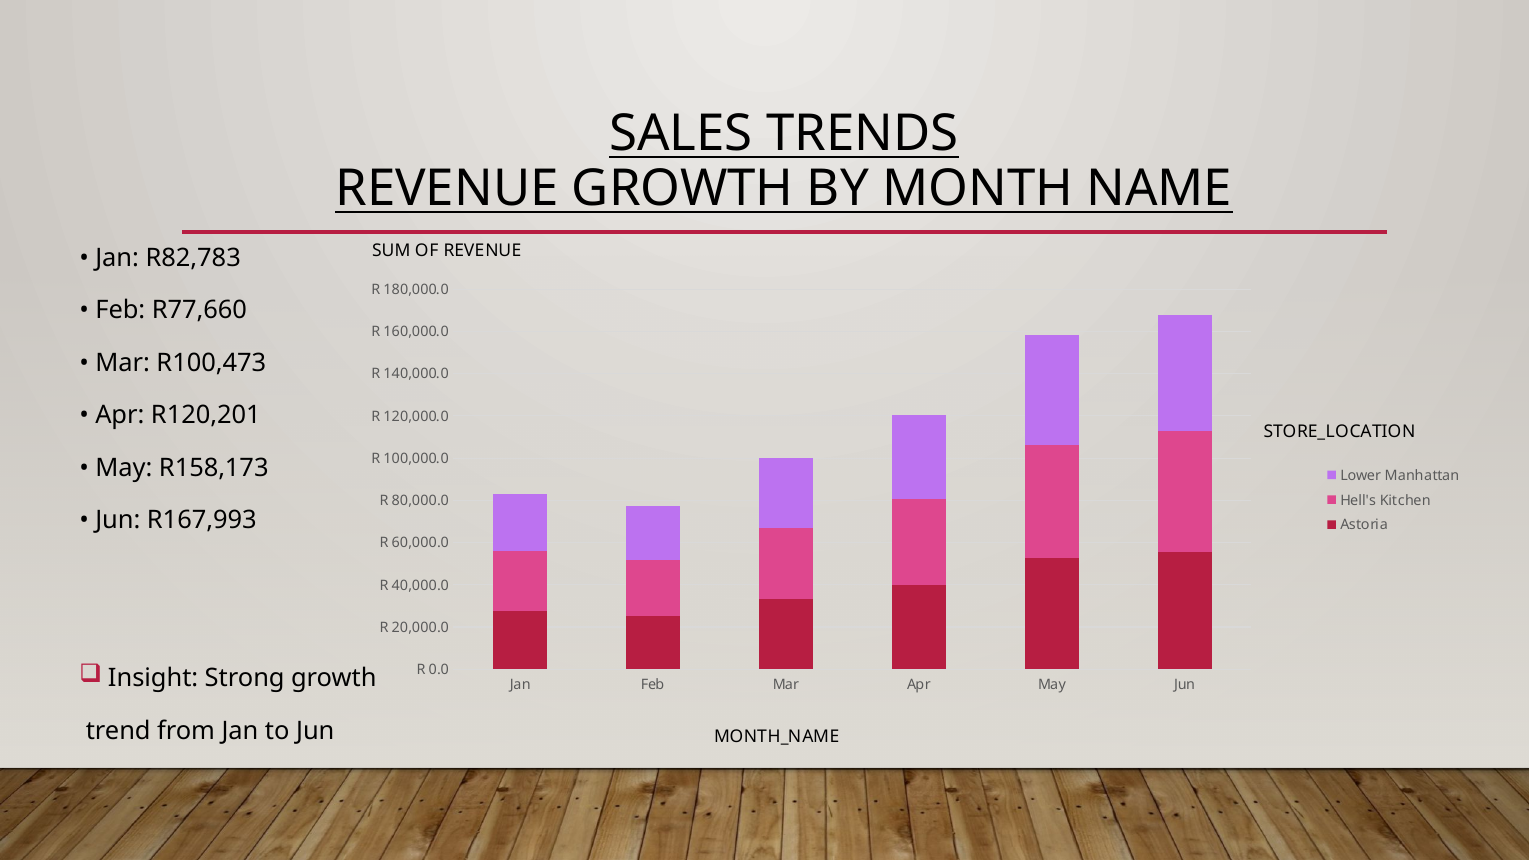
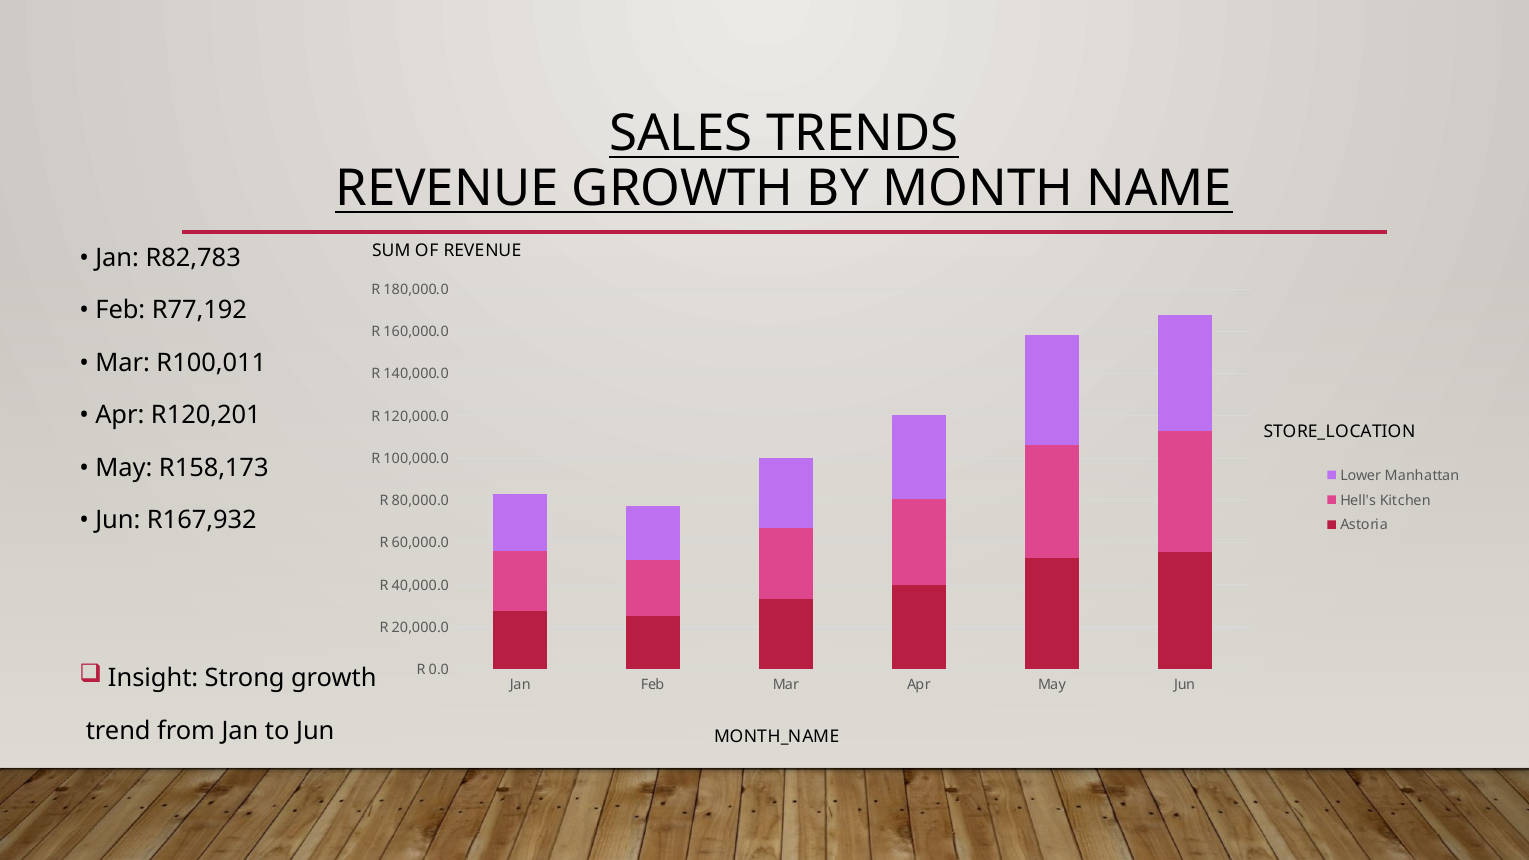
R77,660: R77,660 -> R77,192 (199, 310)
R100,473: R100,473 -> R100,011 (211, 363)
R167,993: R167,993 -> R167,932 (202, 521)
